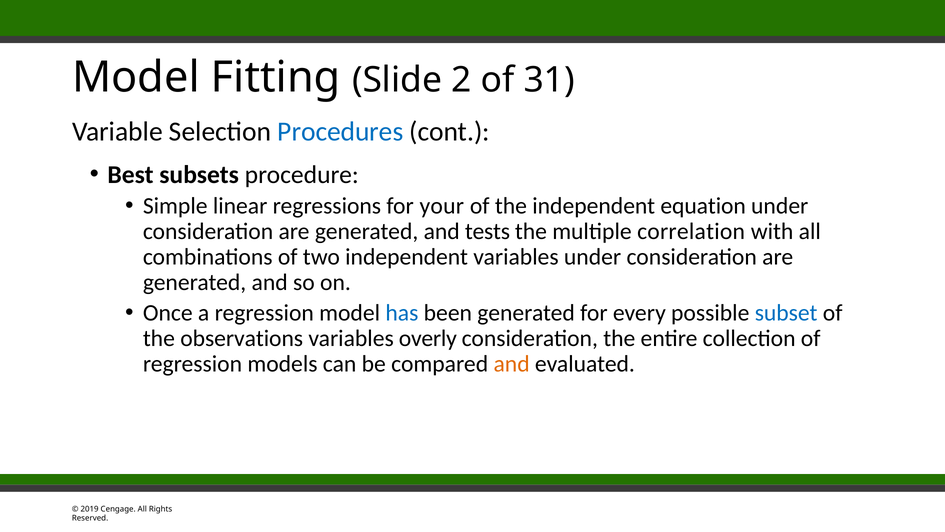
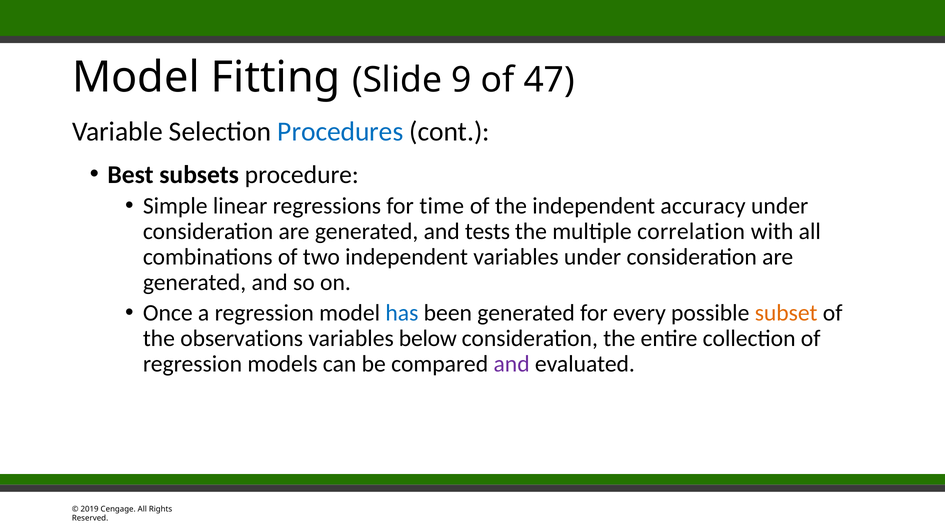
2: 2 -> 9 (461, 80)
31: 31 -> 47 (549, 80)
your: your -> time (442, 206)
equation: equation -> accuracy (703, 206)
subset colour: blue -> orange (786, 313)
overly: overly -> below (428, 338)
and colour: orange -> purple (512, 364)
